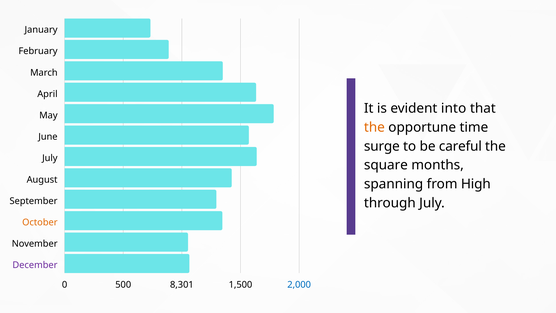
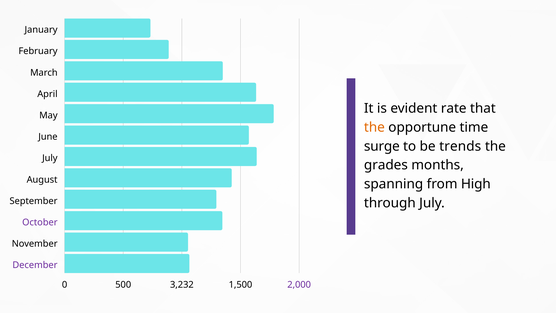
into: into -> rate (454, 108)
careful: careful -> trends (460, 146)
square: square -> grades (386, 165)
October colour: orange -> purple (40, 222)
8,301: 8,301 -> 3,232 (182, 285)
2,000 colour: blue -> purple (299, 285)
